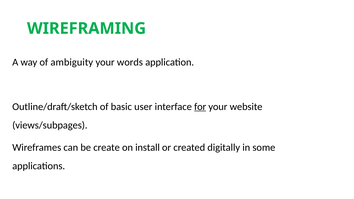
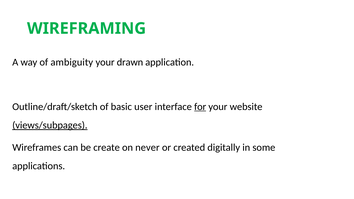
words: words -> drawn (130, 62)
views/subpages underline: none -> present (50, 125)
install: install -> never (147, 147)
